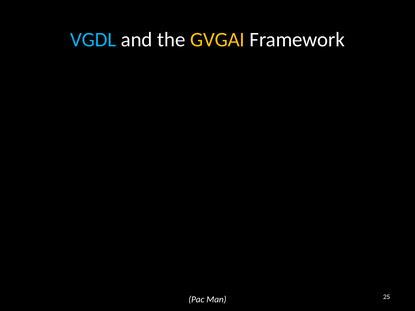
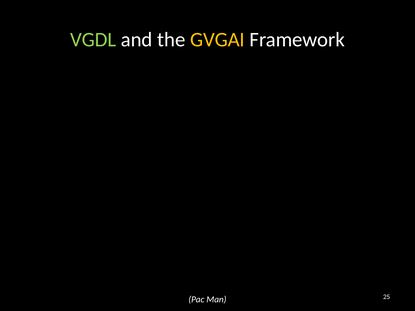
VGDL colour: light blue -> light green (93, 40)
